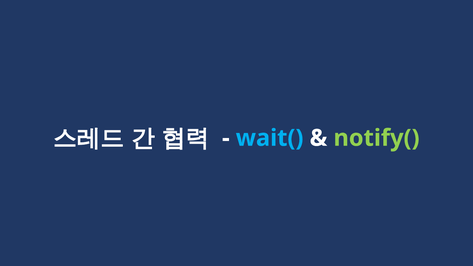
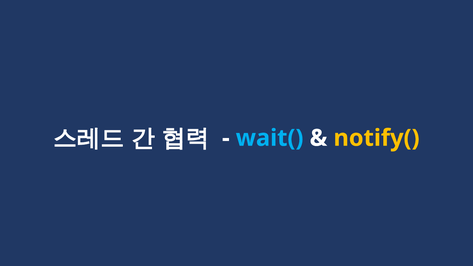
notify( colour: light green -> yellow (377, 138)
